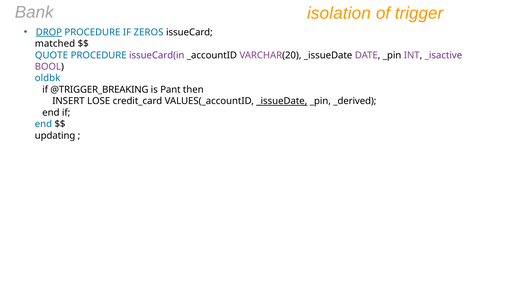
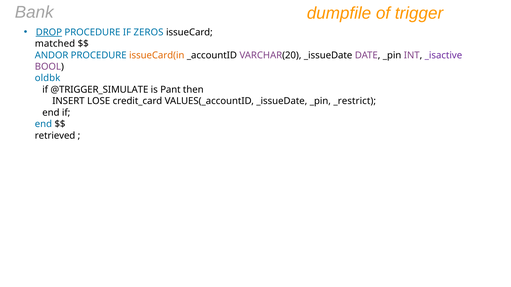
isolation: isolation -> dumpfile (339, 13)
QUOTE: QUOTE -> ANDOR (52, 55)
issueCard(in colour: purple -> orange (157, 55)
@TRIGGER_BREAKING: @TRIGGER_BREAKING -> @TRIGGER_SIMULATE (99, 90)
_issueDate underline: present -> none (282, 101)
_derived: _derived -> _restrict (355, 101)
updating: updating -> retrieved (55, 136)
